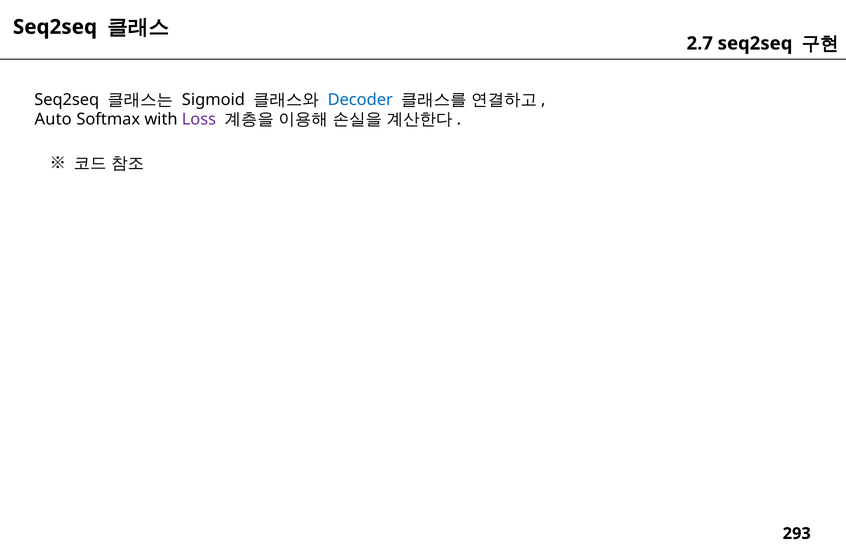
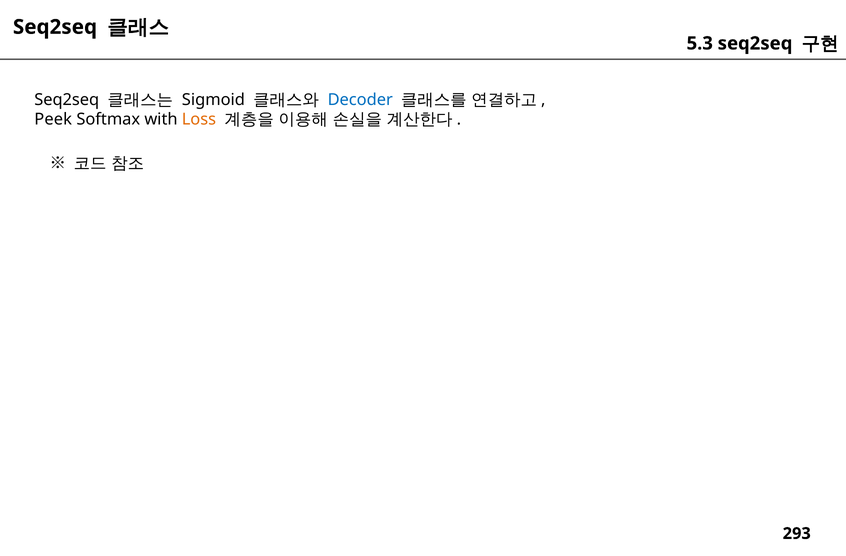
2.7: 2.7 -> 5.3 (700, 43)
Auto: Auto -> Peek (53, 119)
Loss colour: purple -> orange (199, 119)
